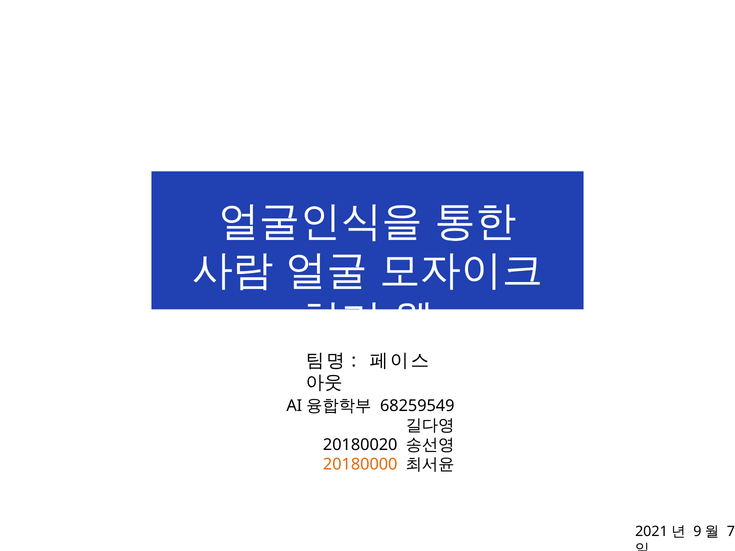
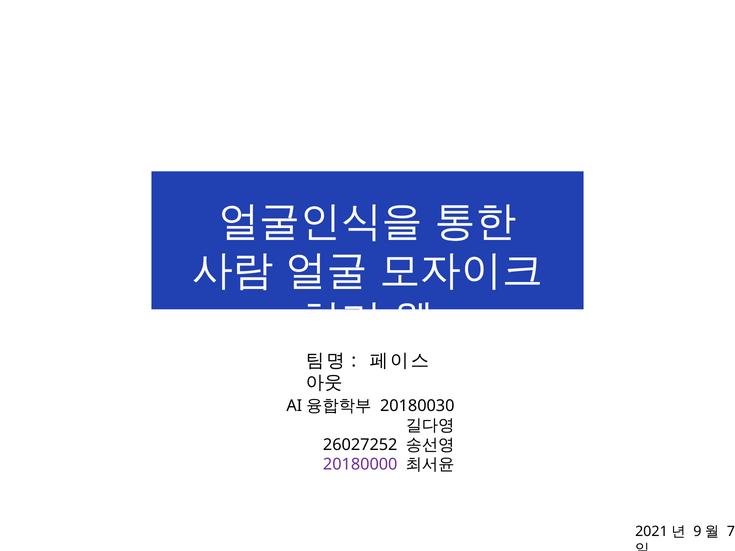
68259549: 68259549 -> 20180030 (417, 406)
20180020: 20180020 -> 26027252 (360, 445)
20180000 colour: orange -> purple (360, 465)
